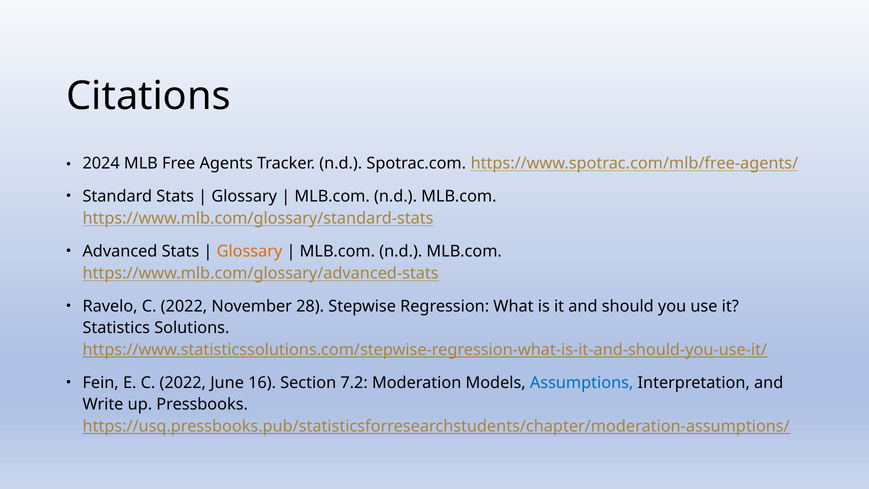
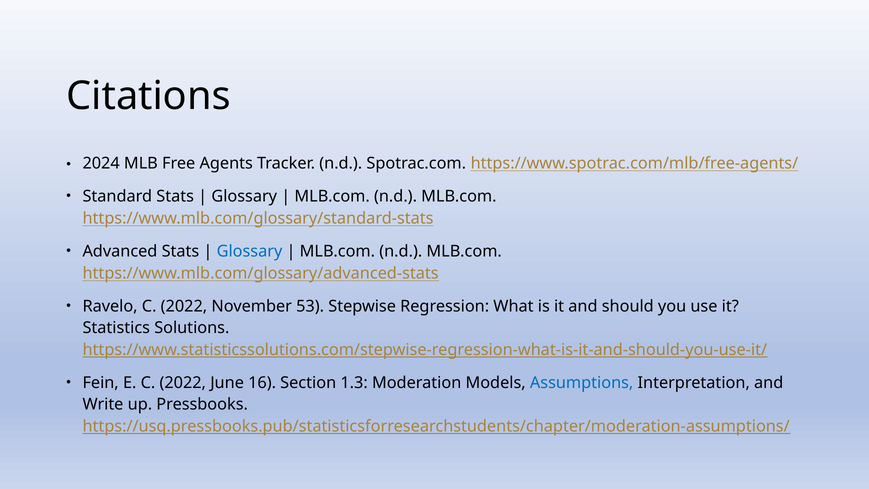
Glossary colour: orange -> blue (250, 251)
28: 28 -> 53 (310, 306)
7.2: 7.2 -> 1.3 (354, 383)
